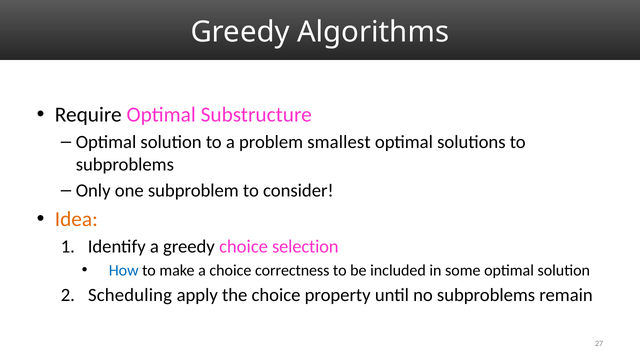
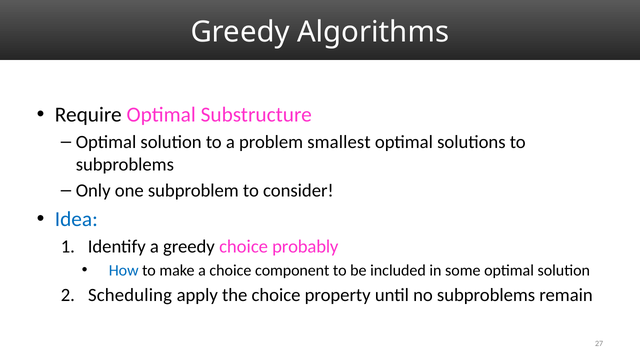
Idea colour: orange -> blue (76, 219)
selection: selection -> probably (305, 247)
correctness: correctness -> component (292, 271)
